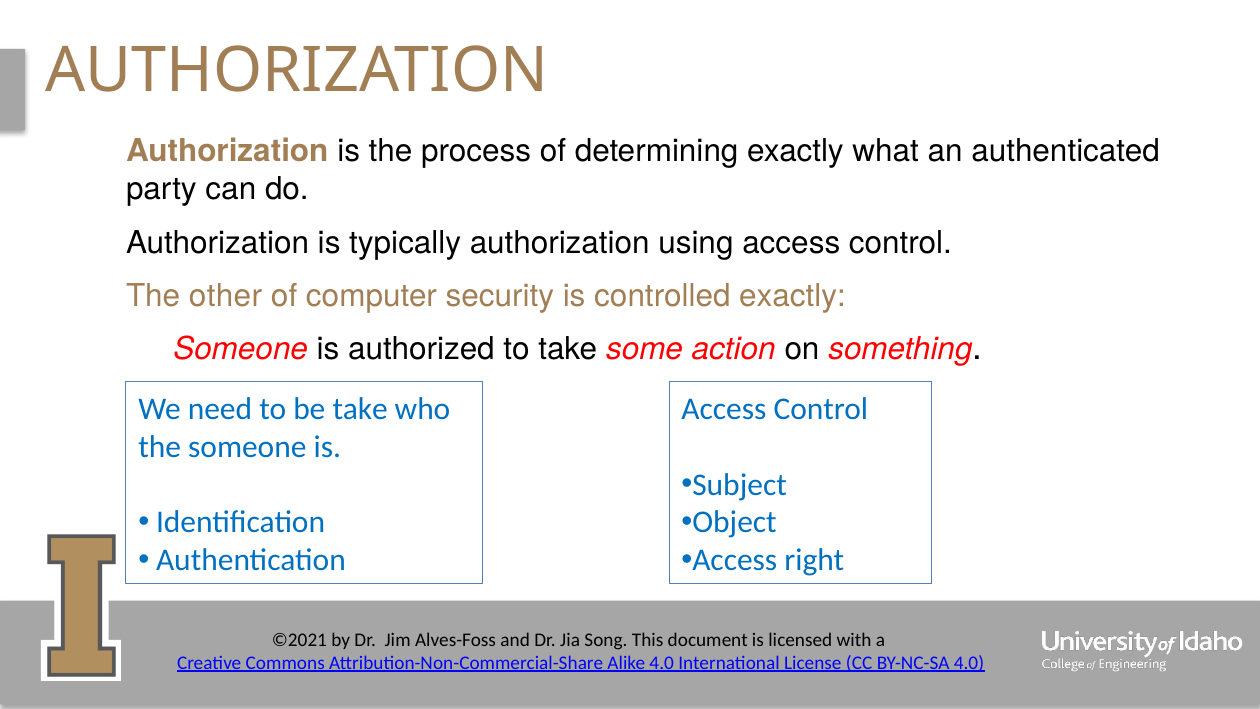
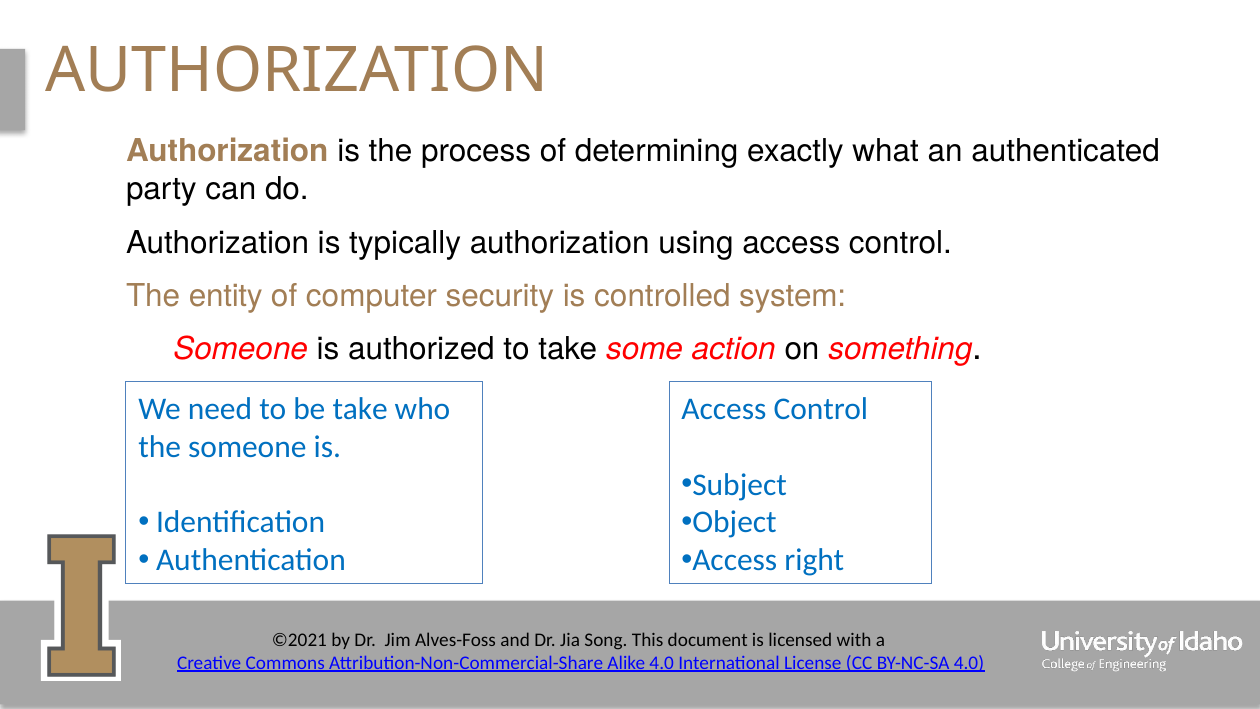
other: other -> entity (226, 296)
controlled exactly: exactly -> system (793, 296)
